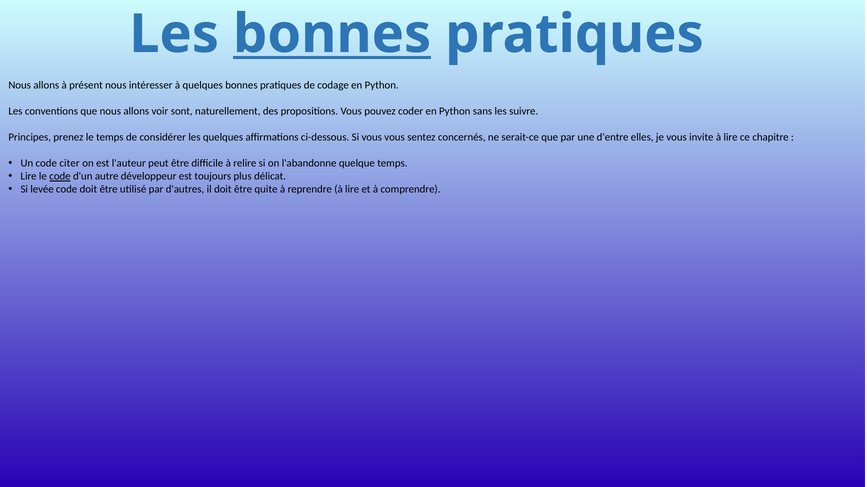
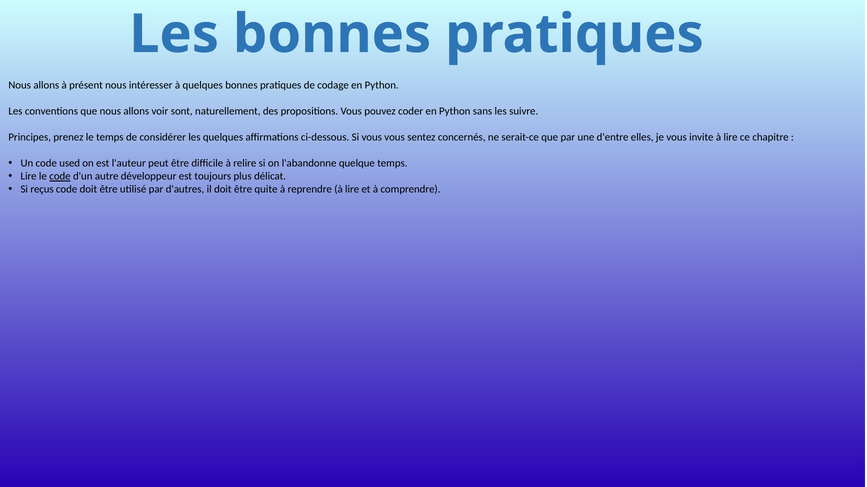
bonnes underline: present -> none (332, 34)
citer: citer -> used (70, 164)
levée: levée -> reçus (42, 190)
